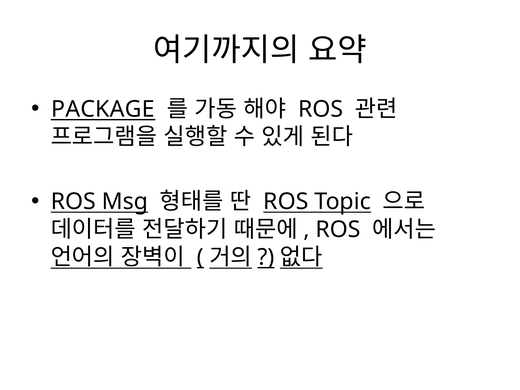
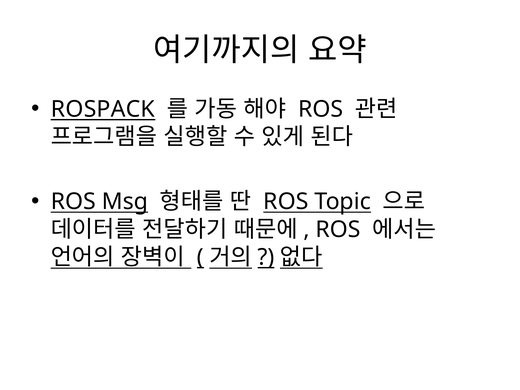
PACKAGE: PACKAGE -> ROSPACK (103, 109)
